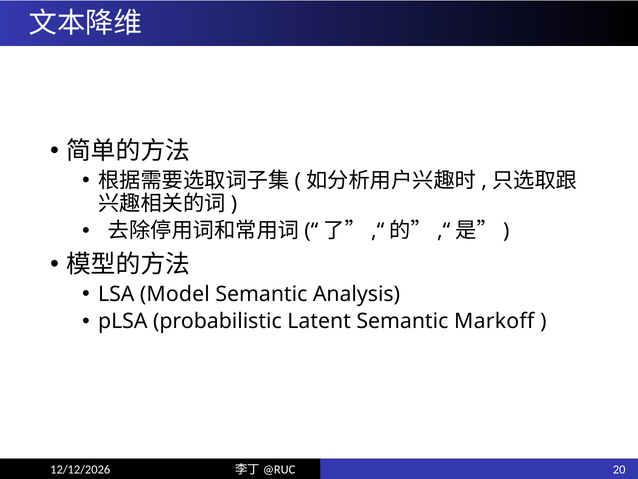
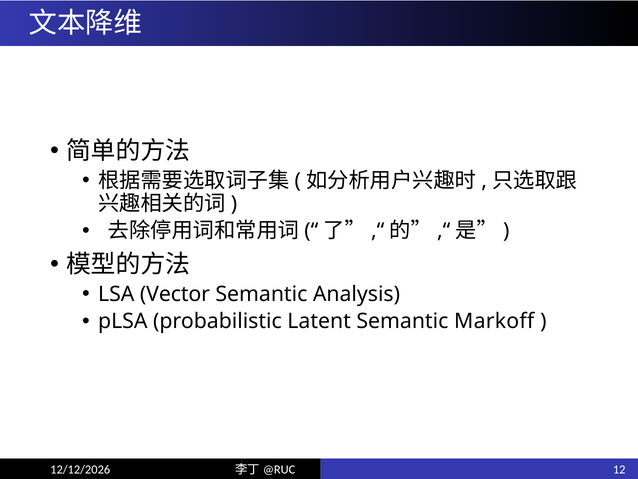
Model: Model -> Vector (175, 294)
20: 20 -> 12 (619, 469)
